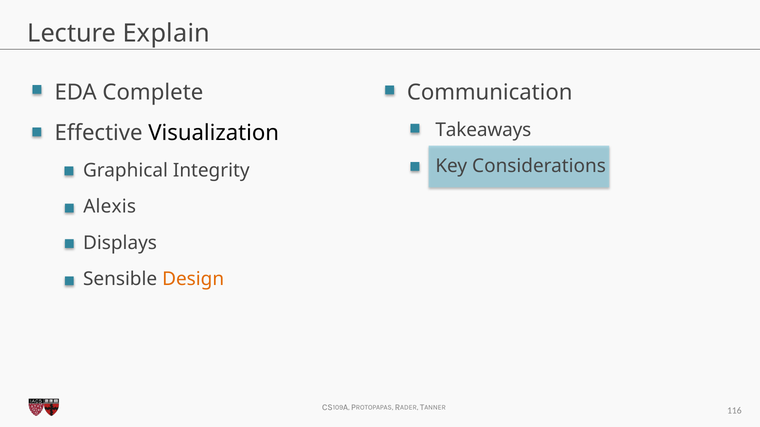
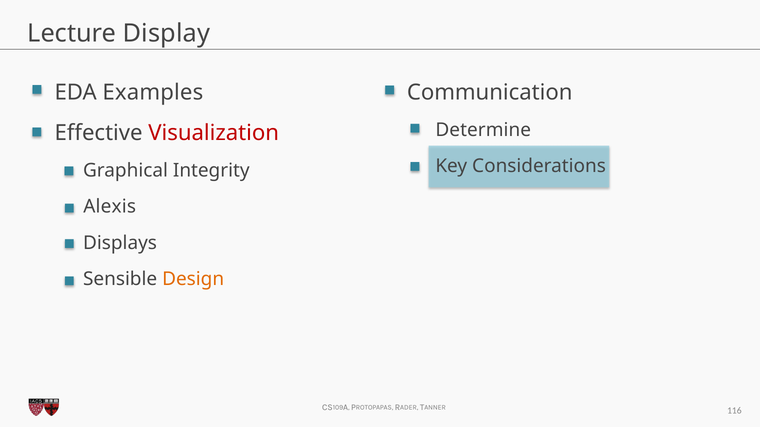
Explain: Explain -> Display (166, 33)
Complete: Complete -> Examples (153, 93)
Takeaways: Takeaways -> Determine (483, 130)
Visualization colour: black -> red (214, 133)
